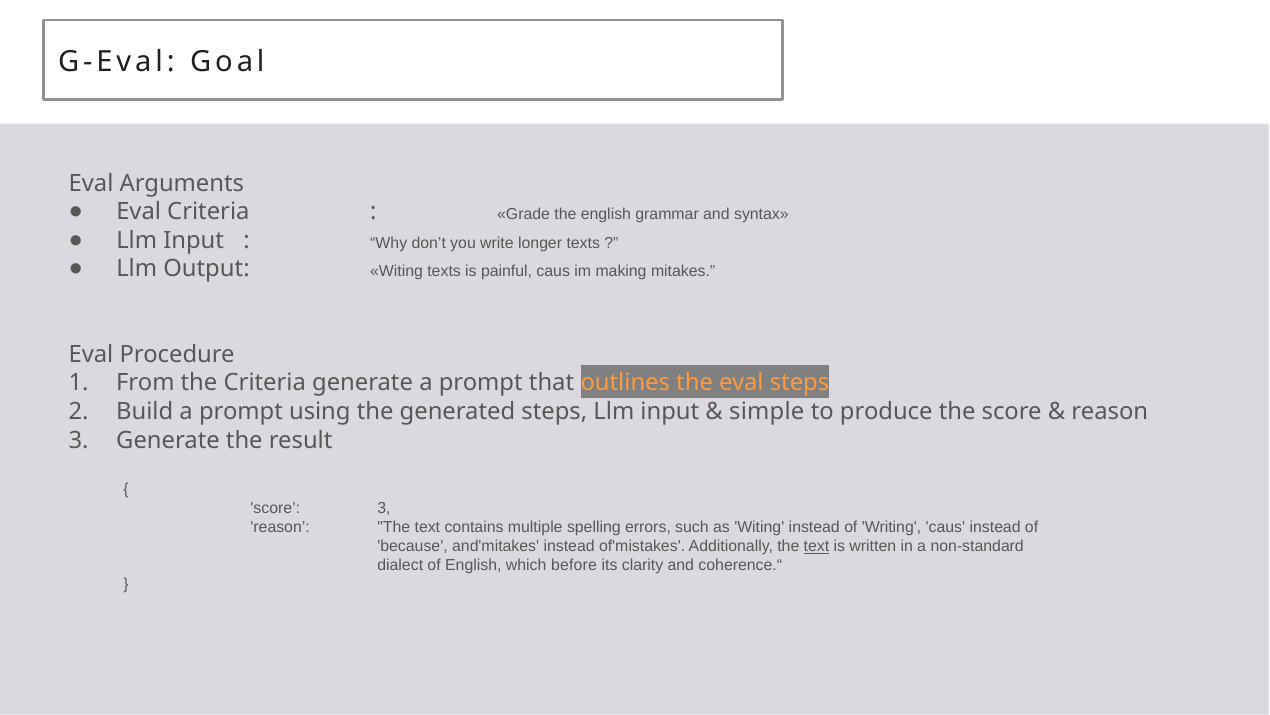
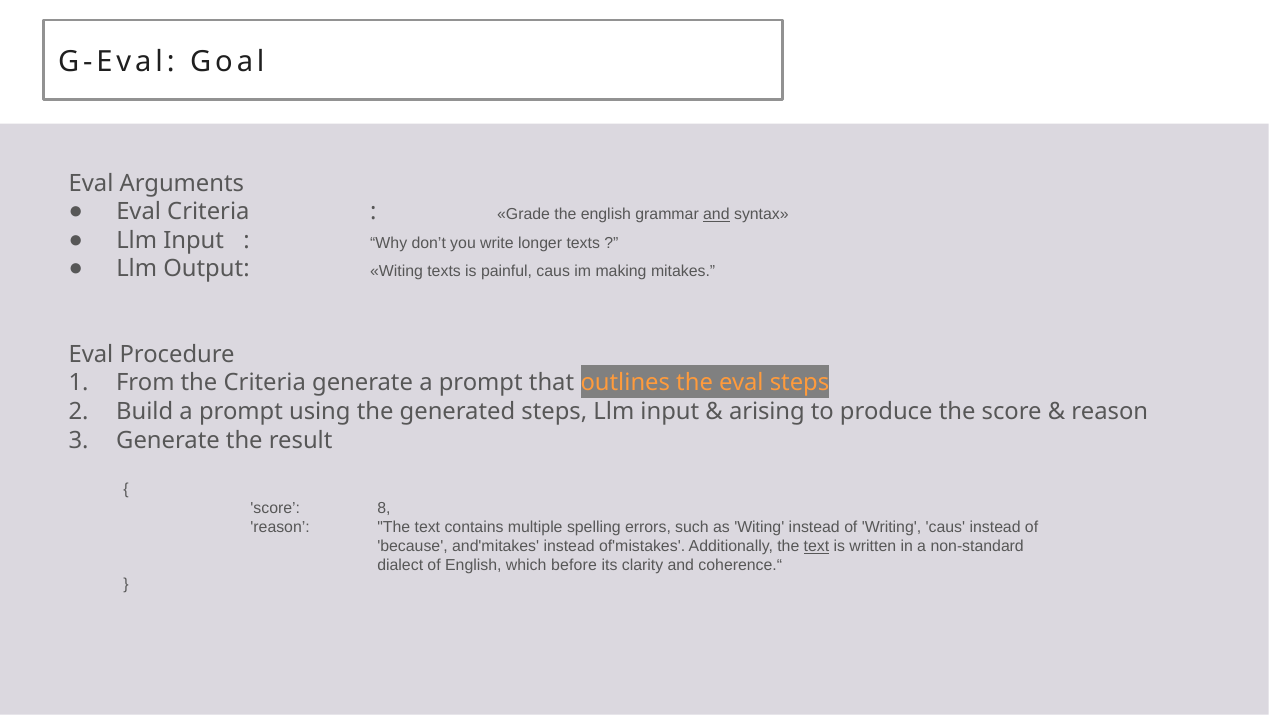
and underline: none -> present (716, 214)
simple: simple -> arising (767, 411)
score 3: 3 -> 8 (384, 508)
